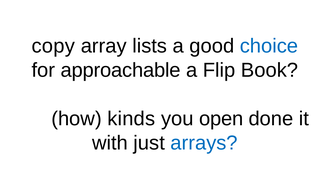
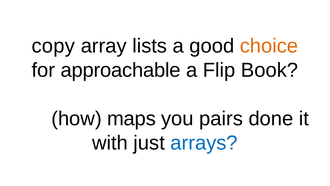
choice colour: blue -> orange (269, 46)
kinds: kinds -> maps (131, 118)
open: open -> pairs (221, 118)
